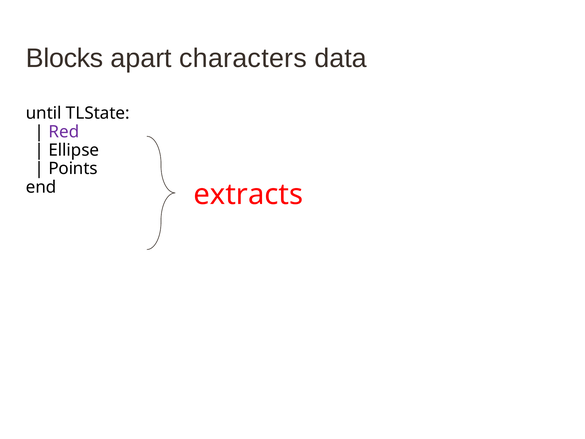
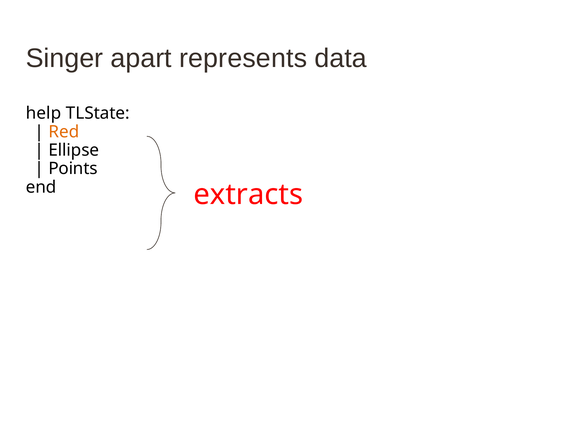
Blocks: Blocks -> Singer (64, 58)
characters: characters -> represents (243, 58)
until: until -> help (44, 113)
Red colour: purple -> orange (64, 132)
